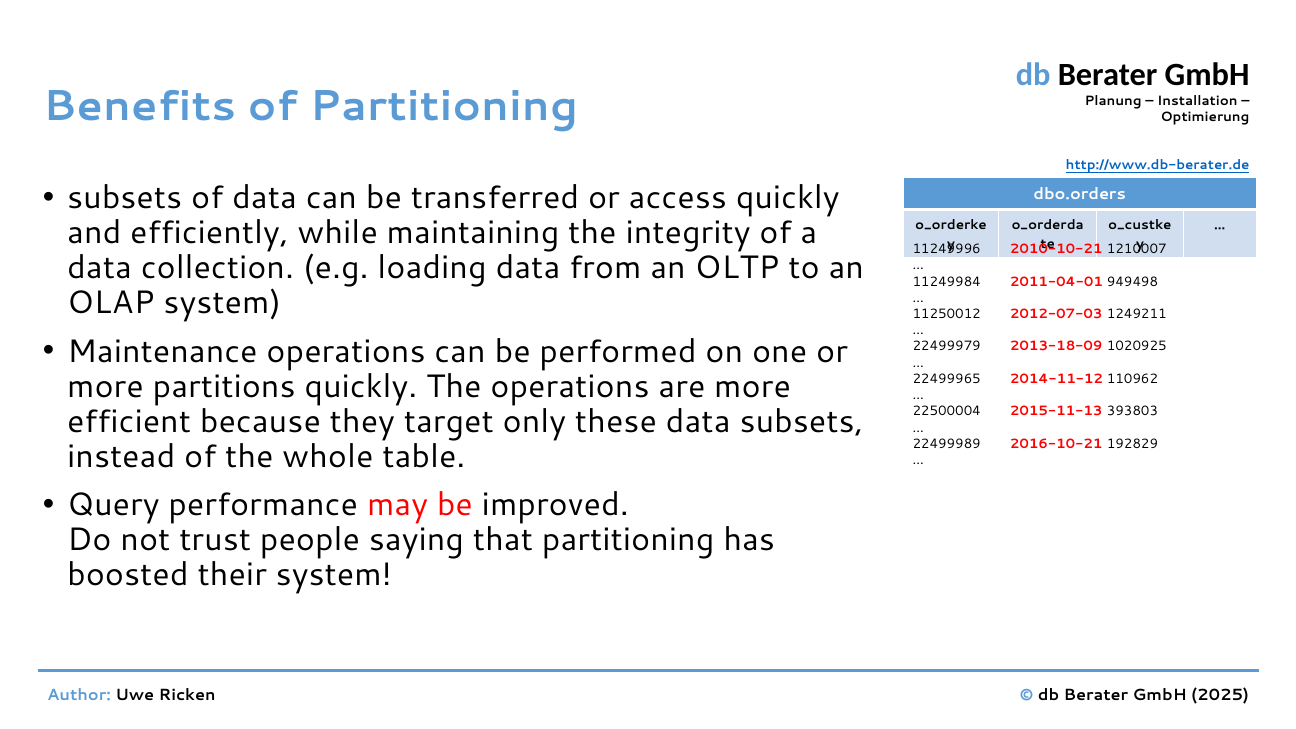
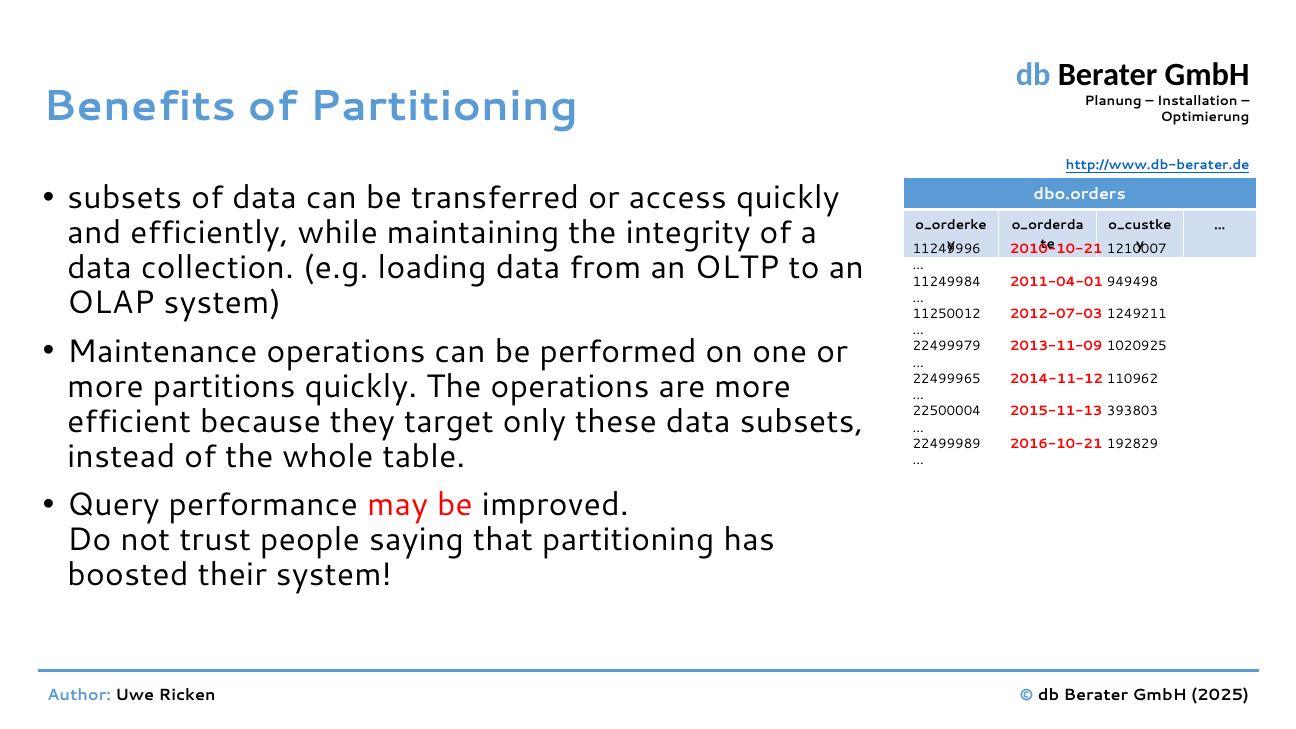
2013-18-09: 2013-18-09 -> 2013-11-09 (1056, 346)
